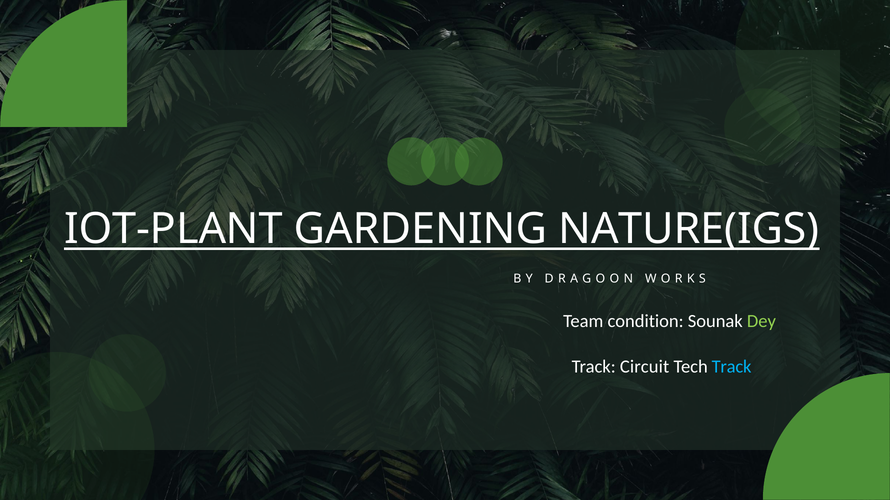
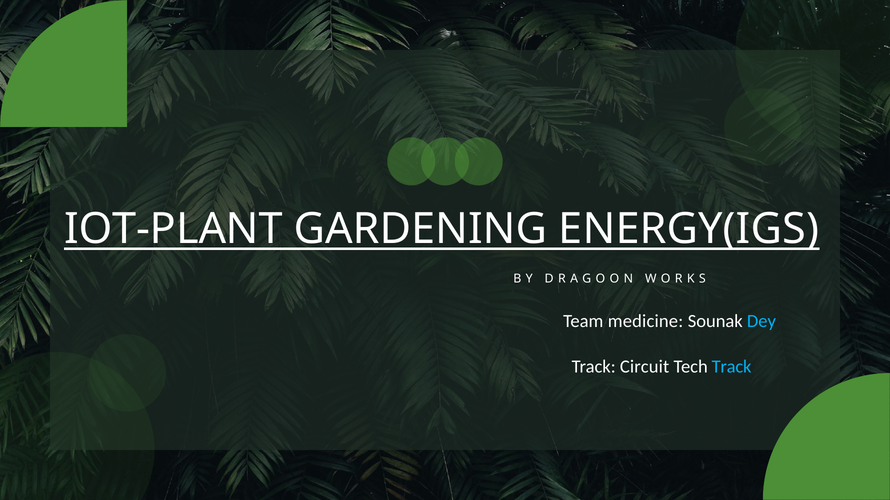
NATURE(IGS: NATURE(IGS -> ENERGY(IGS (689, 229)
condition: condition -> medicine (645, 322)
Dey colour: light green -> light blue (761, 322)
